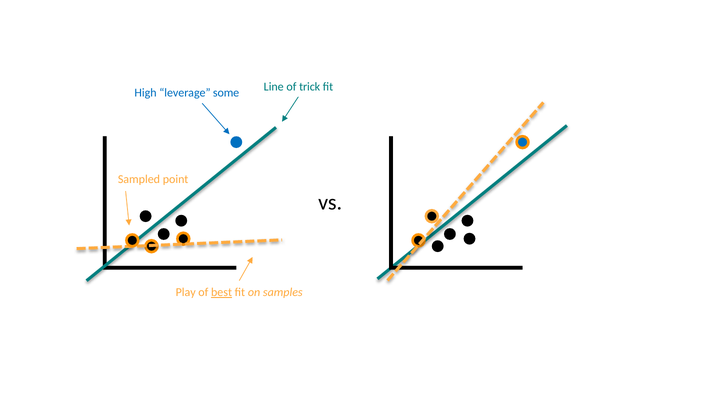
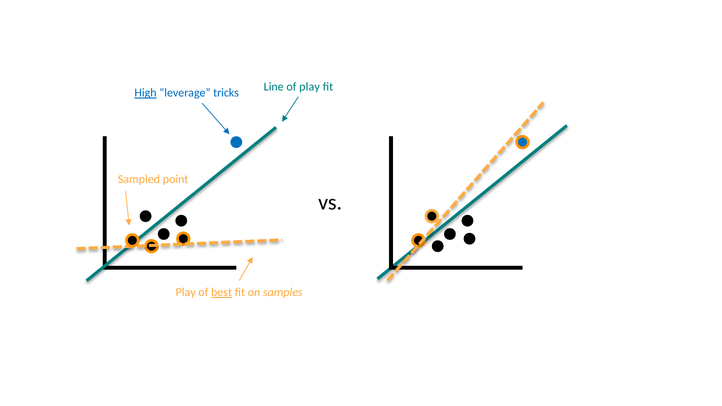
of trick: trick -> play (310, 87)
High underline: none -> present (146, 93)
some: some -> tricks (226, 93)
